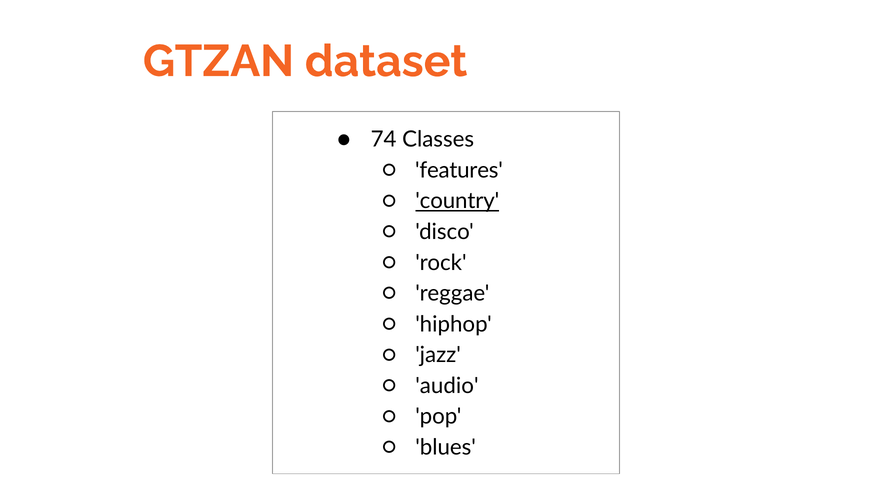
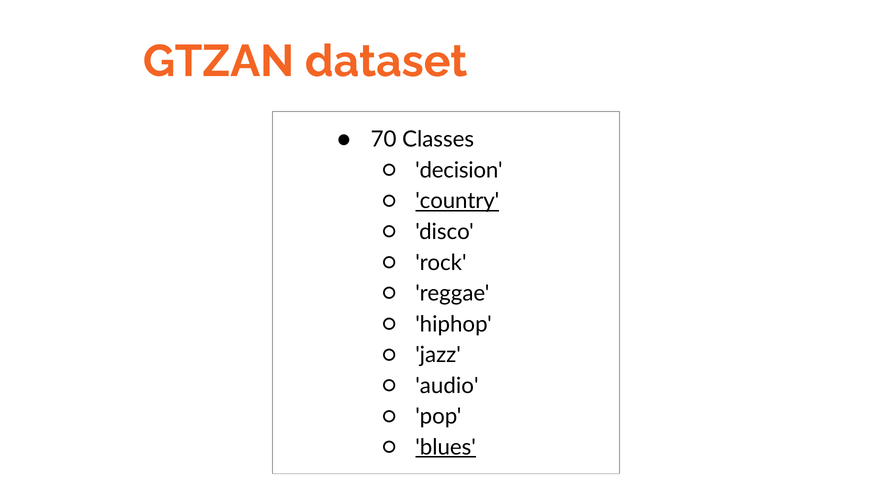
74: 74 -> 70 (384, 139)
features: features -> decision (459, 170)
blues underline: none -> present (446, 447)
